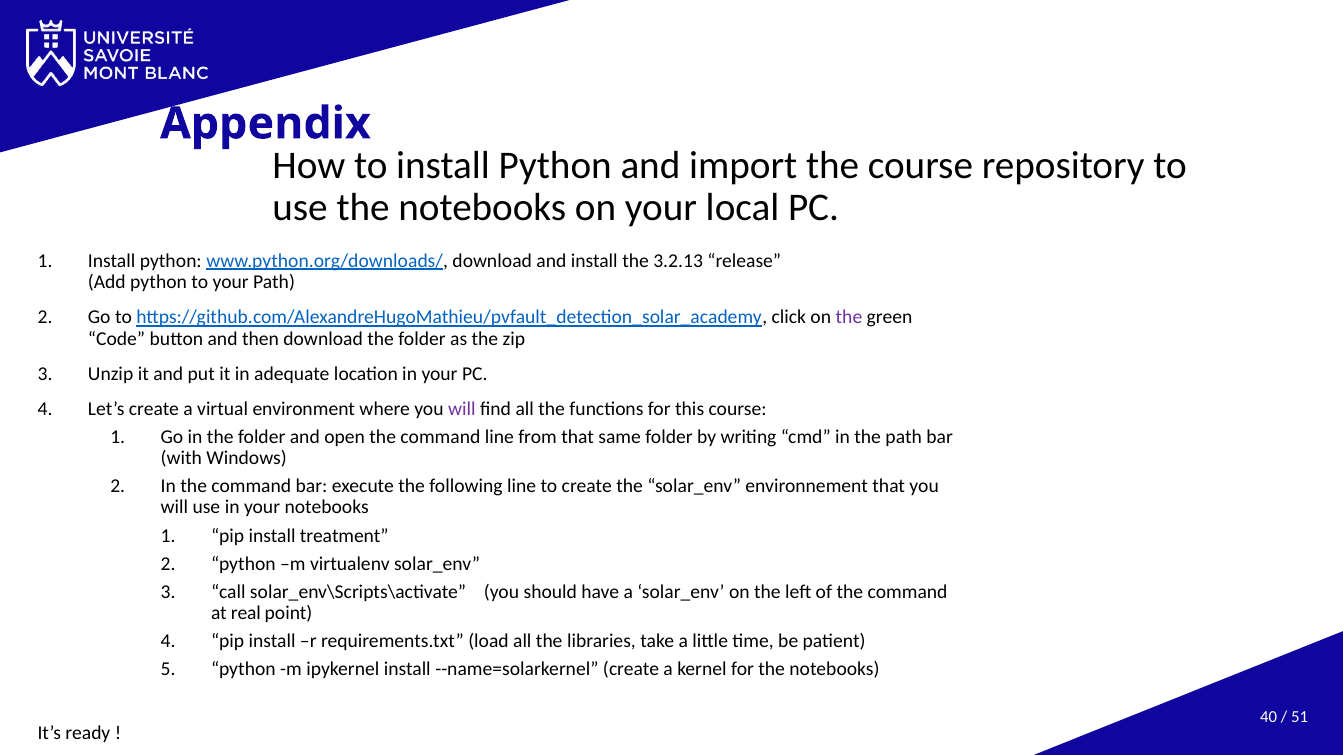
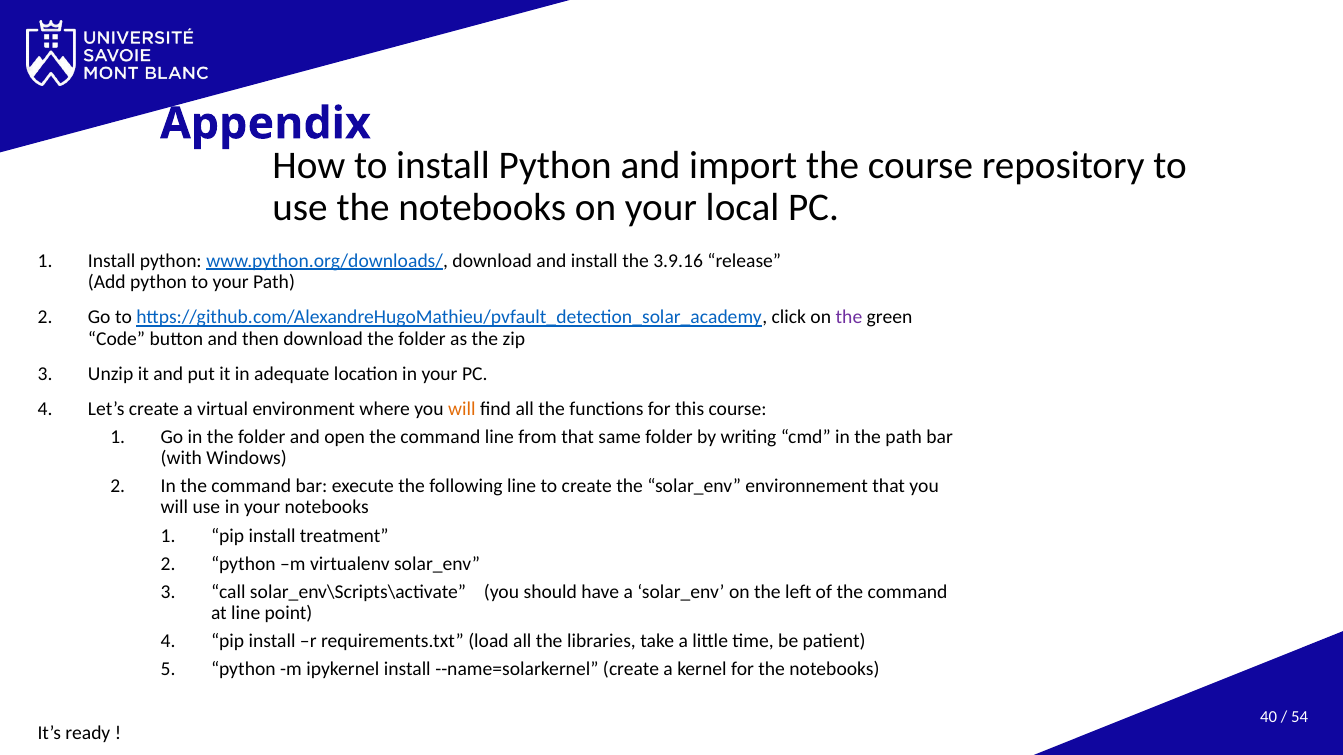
3.2.13: 3.2.13 -> 3.9.16 (678, 261)
will colour: purple -> orange (462, 409)
at real: real -> line (246, 613)
51: 51 -> 54 (1300, 717)
